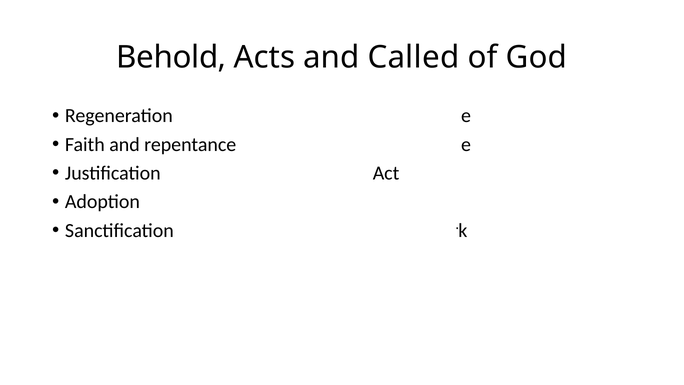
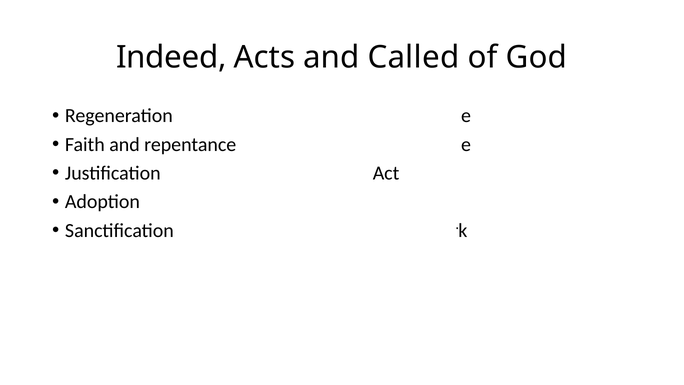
Behold: Behold -> Indeed (171, 57)
